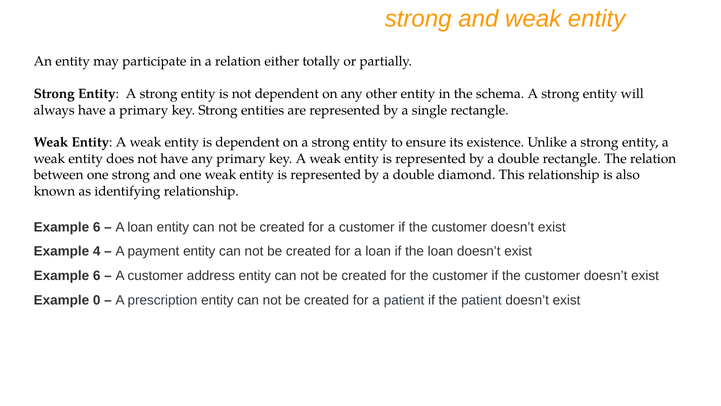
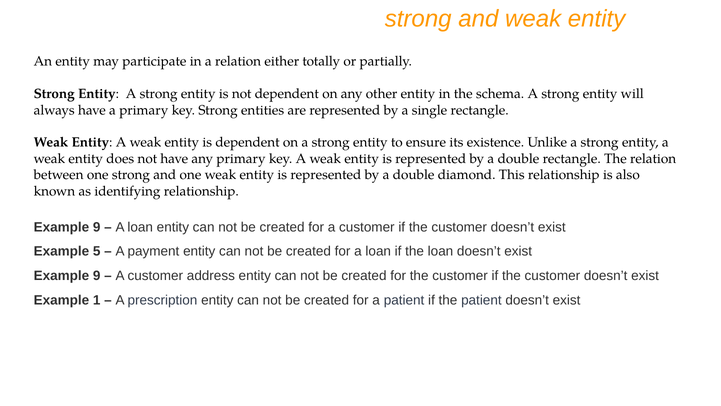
6: 6 -> 9 (97, 227)
4: 4 -> 5 (97, 251)
6: 6 -> 9 (97, 276)
0: 0 -> 1 (97, 300)
